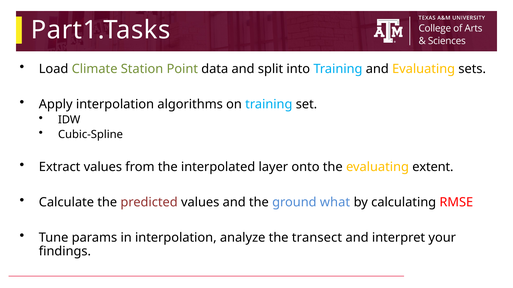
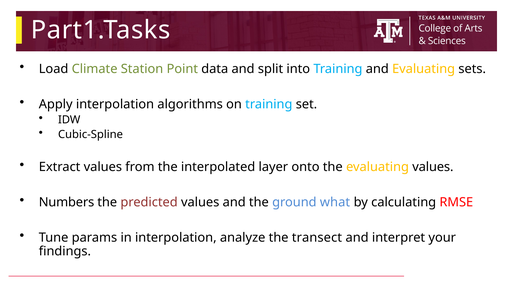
evaluating extent: extent -> values (433, 167)
Calculate: Calculate -> Numbers (66, 203)
